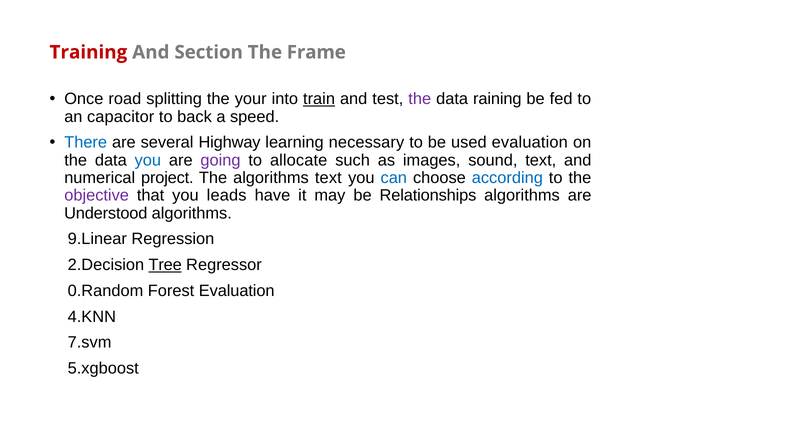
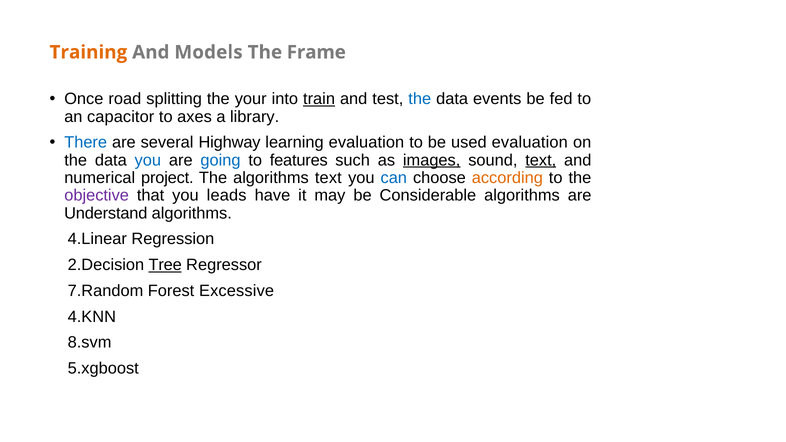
Training colour: red -> orange (88, 52)
Section: Section -> Models (209, 52)
the colour: purple -> blue (420, 99)
raining: raining -> events (497, 99)
back: back -> axes (195, 117)
speed: speed -> library (255, 117)
learning necessary: necessary -> evaluation (366, 143)
going colour: purple -> blue (221, 160)
allocate: allocate -> features (299, 160)
images underline: none -> present (432, 160)
text underline: none -> present (541, 160)
according colour: blue -> orange (507, 178)
Relationships: Relationships -> Considerable (428, 196)
Understood: Understood -> Understand (106, 213)
9.Linear: 9.Linear -> 4.Linear (97, 239)
0.Random: 0.Random -> 7.Random (106, 291)
Forest Evaluation: Evaluation -> Excessive (237, 291)
7.svm: 7.svm -> 8.svm (90, 343)
